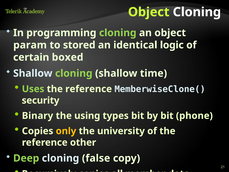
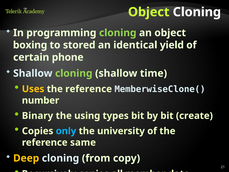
param: param -> boxing (30, 45)
logic: logic -> yield (172, 45)
boxed: boxed -> phone (68, 57)
Uses colour: light green -> yellow (33, 89)
security: security -> number (41, 100)
phone: phone -> create (194, 116)
only colour: yellow -> light blue (66, 131)
other: other -> same (83, 142)
Deep colour: light green -> yellow (26, 158)
false: false -> from (96, 158)
